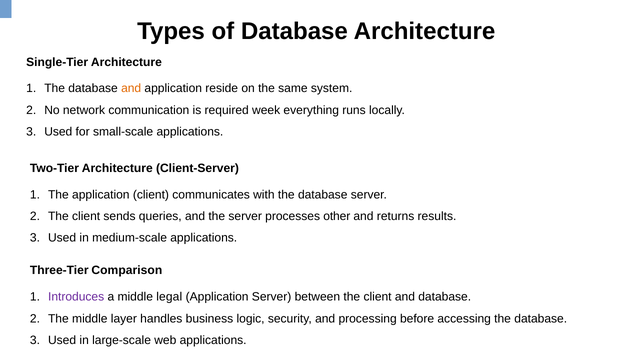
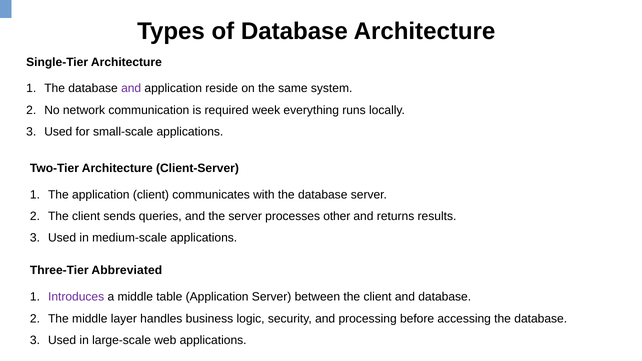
and colour: orange -> purple (131, 89)
Comparison: Comparison -> Abbreviated (127, 271)
legal: legal -> table (169, 297)
